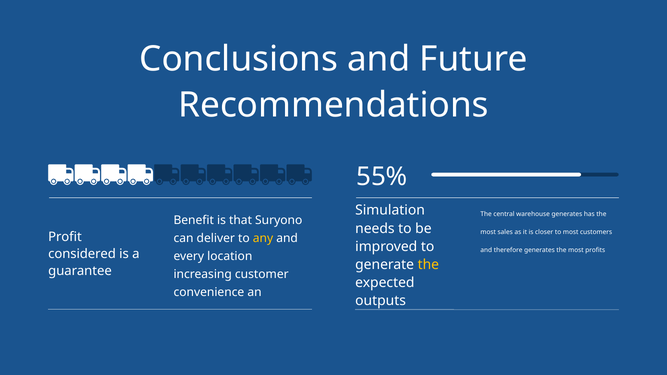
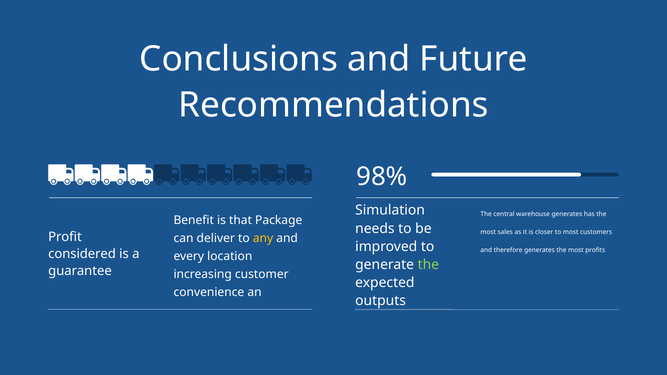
55%: 55% -> 98% (382, 177)
Suryono: Suryono -> Package (279, 220)
the colour: yellow -> light green (428, 265)
